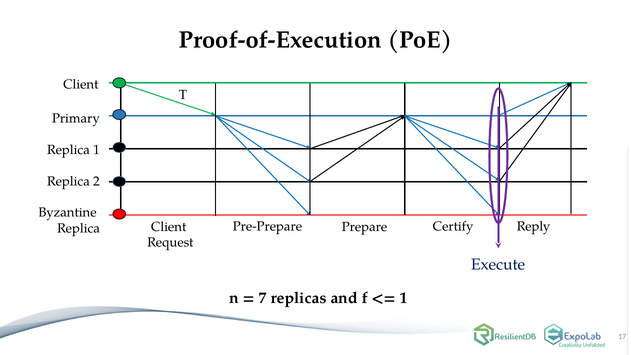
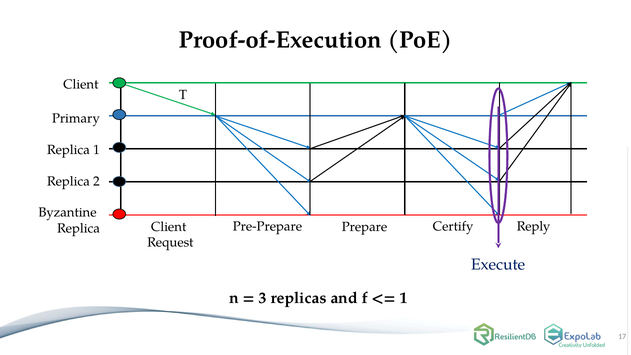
7: 7 -> 3 (263, 298)
